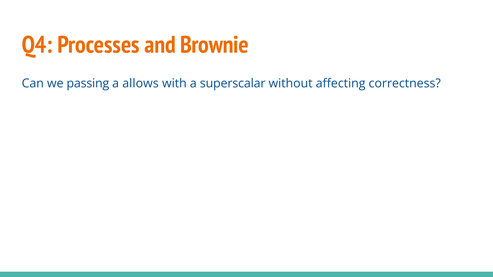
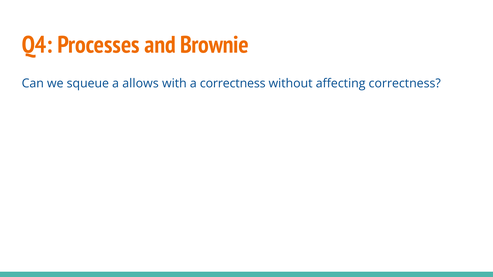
passing: passing -> squeue (88, 84)
a superscalar: superscalar -> correctness (233, 84)
